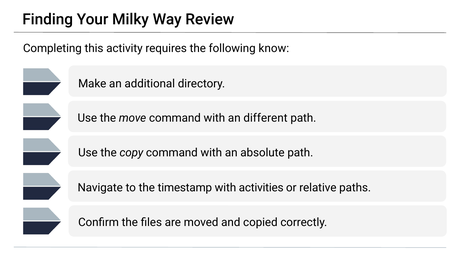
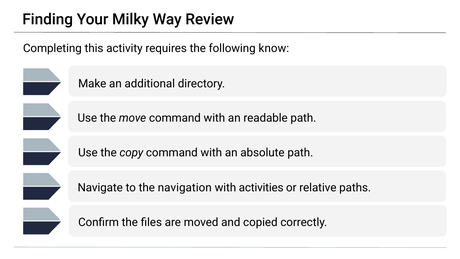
different: different -> readable (266, 118)
timestamp: timestamp -> navigation (185, 187)
